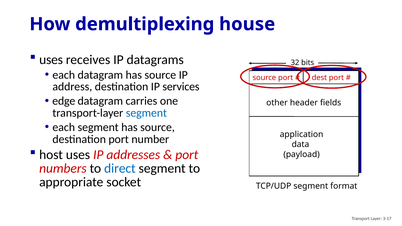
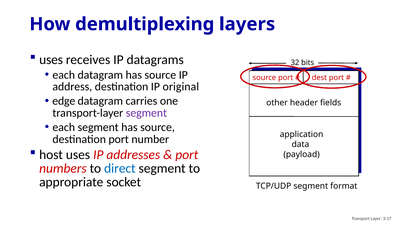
house: house -> layers (247, 24)
services: services -> original (181, 87)
segment colour: blue -> purple (146, 113)
